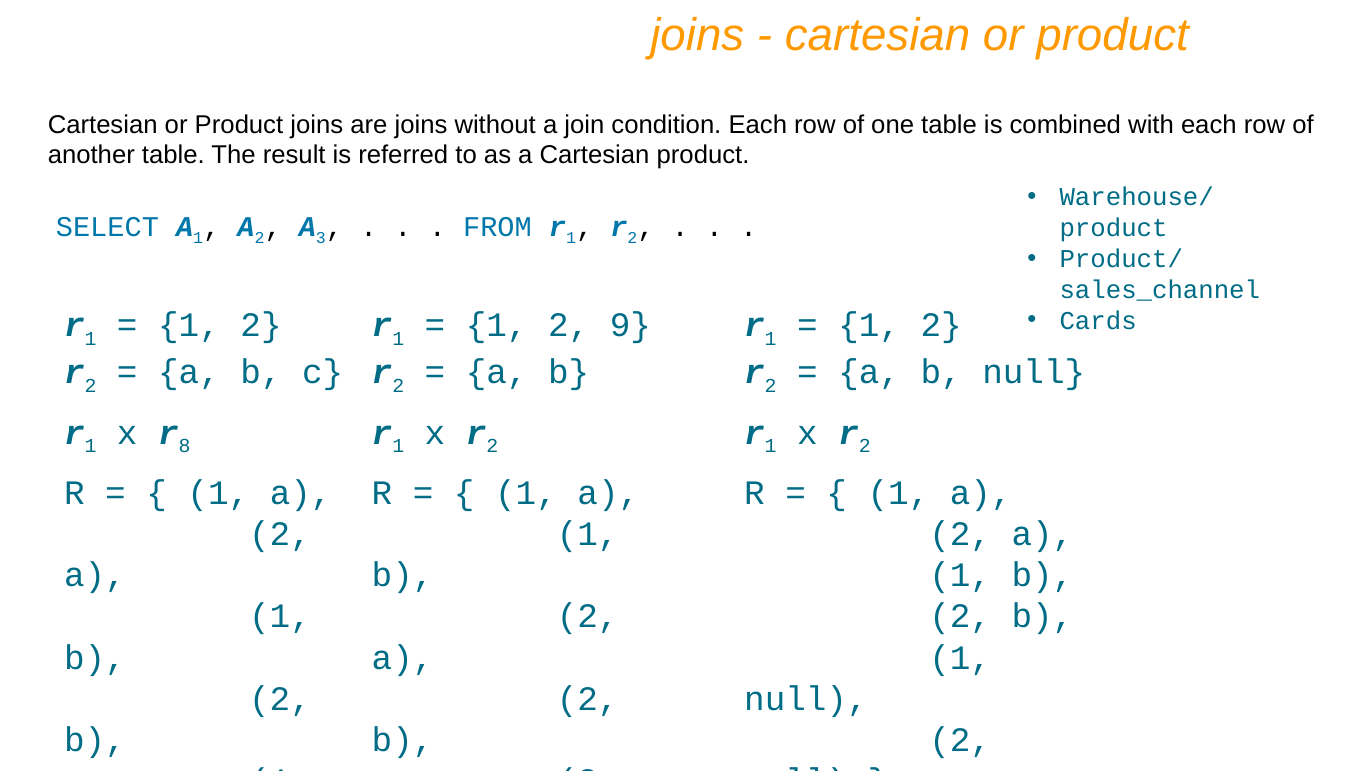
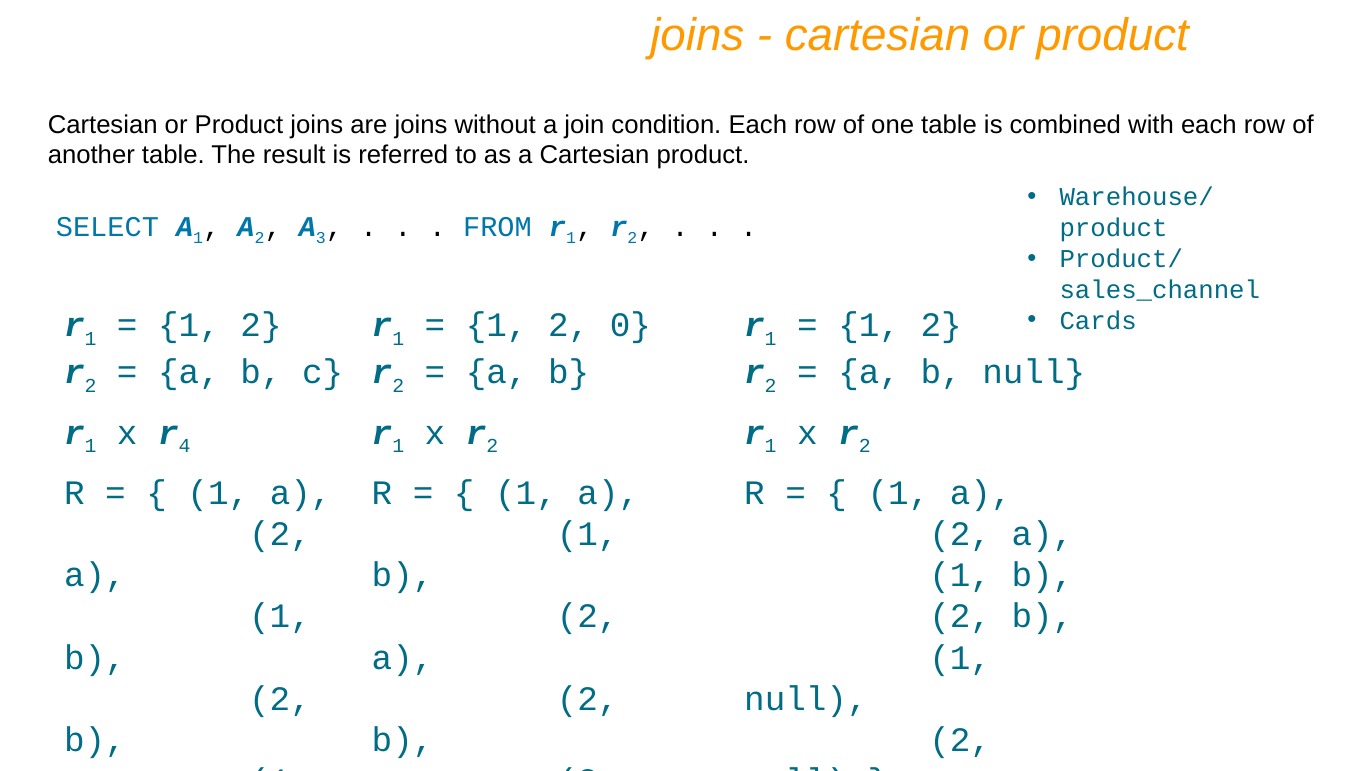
9: 9 -> 0 (630, 326)
r 8: 8 -> 4 (185, 446)
